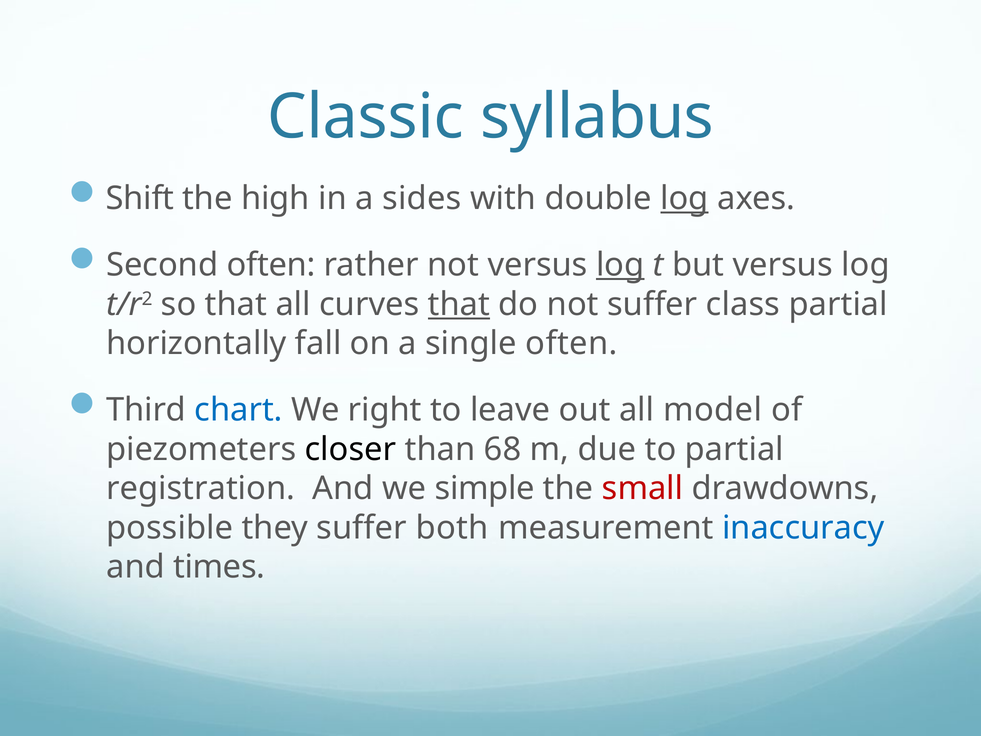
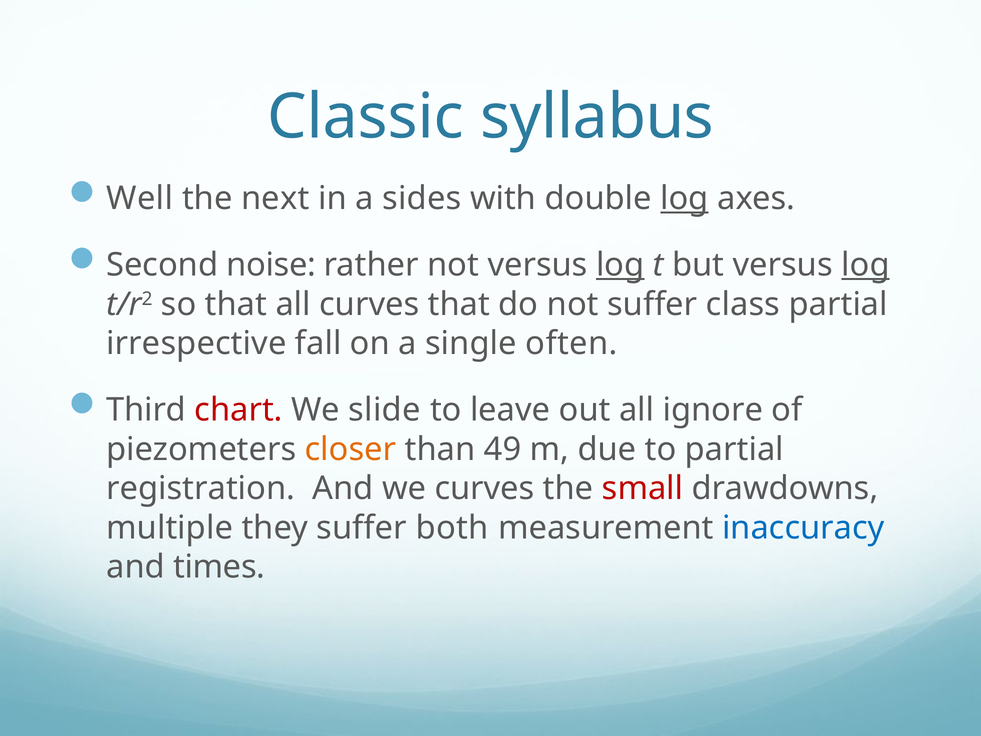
Shift: Shift -> Well (140, 198)
high: high -> next (275, 198)
Second often: often -> noise (271, 265)
log underline: none -> present (866, 265)
that underline: present -> none (459, 304)
horizontally: horizontally -> irrespective (196, 343)
chart colour: blue -> red (239, 410)
right: right -> slide (385, 410)
model: model -> ignore (713, 410)
closer colour: black -> orange (351, 449)
68: 68 -> 49 (503, 449)
we simple: simple -> curves (485, 488)
possible: possible -> multiple (170, 528)
